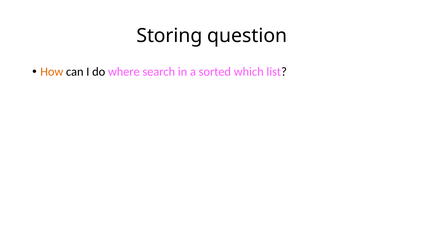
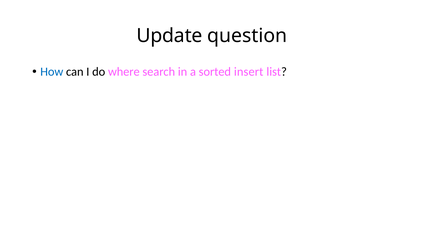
Storing: Storing -> Update (169, 36)
How colour: orange -> blue (52, 72)
which: which -> insert (249, 72)
